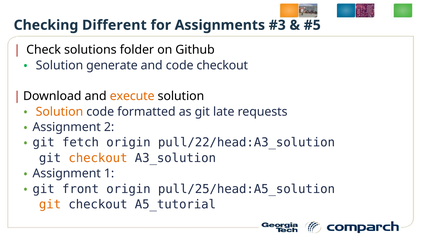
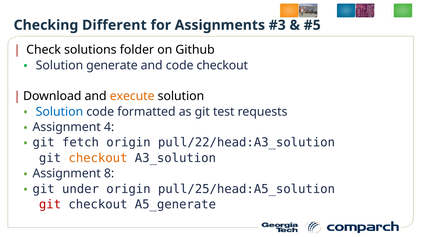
Solution colour: orange -> blue (59, 112)
late: late -> test (224, 112)
2: 2 -> 4 (109, 127)
1: 1 -> 8 (109, 173)
front: front -> under (81, 189)
git colour: orange -> red (50, 204)
A5_tutorial: A5_tutorial -> A5_generate (175, 204)
